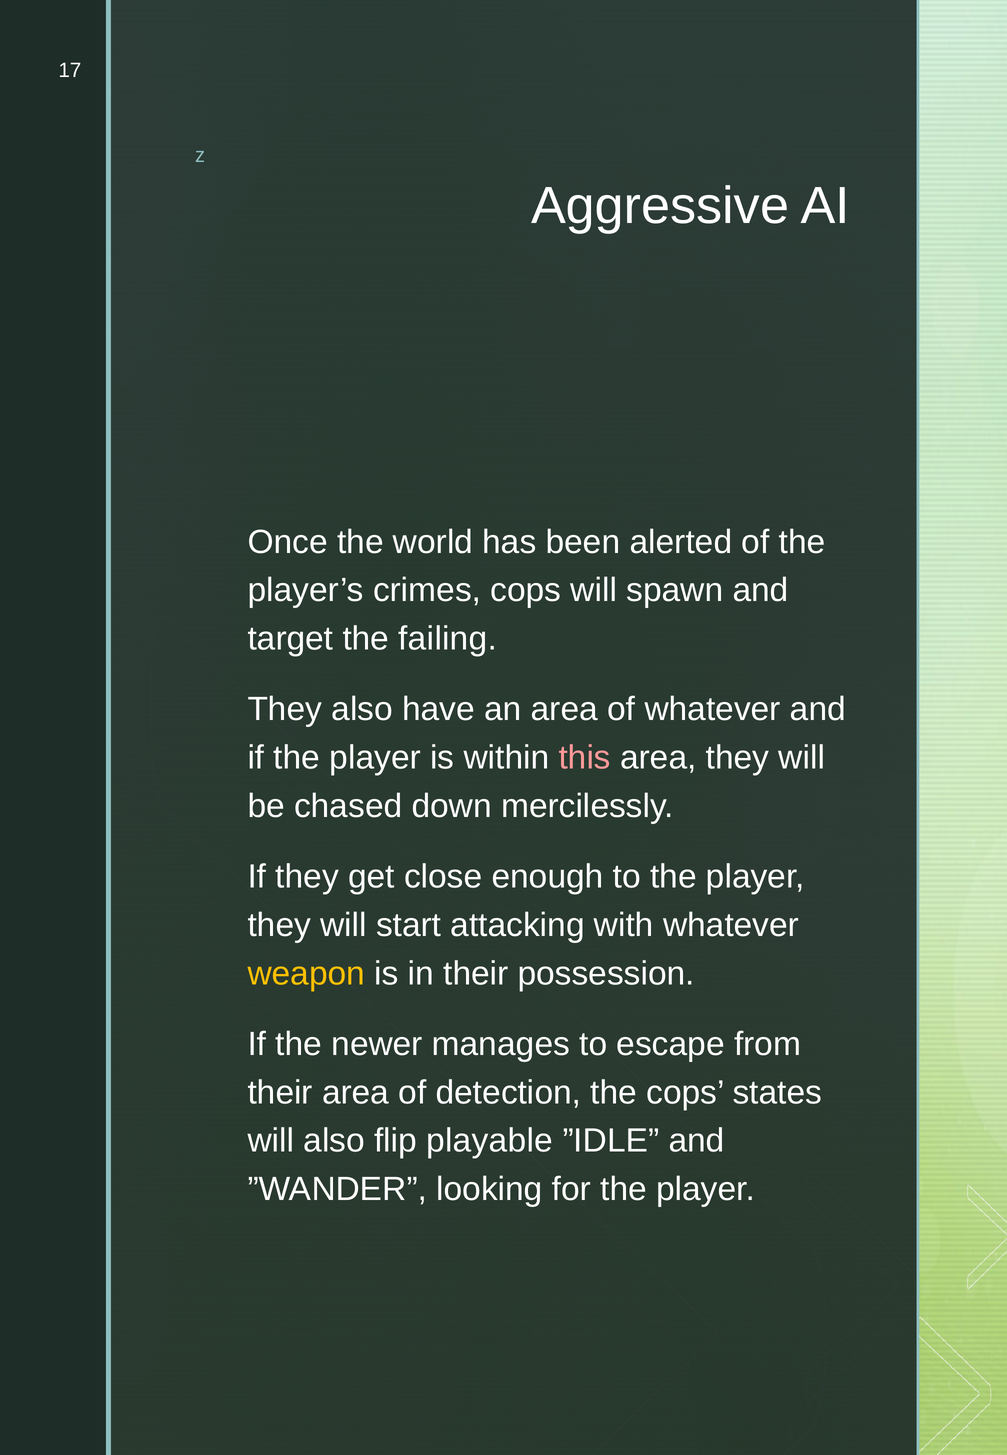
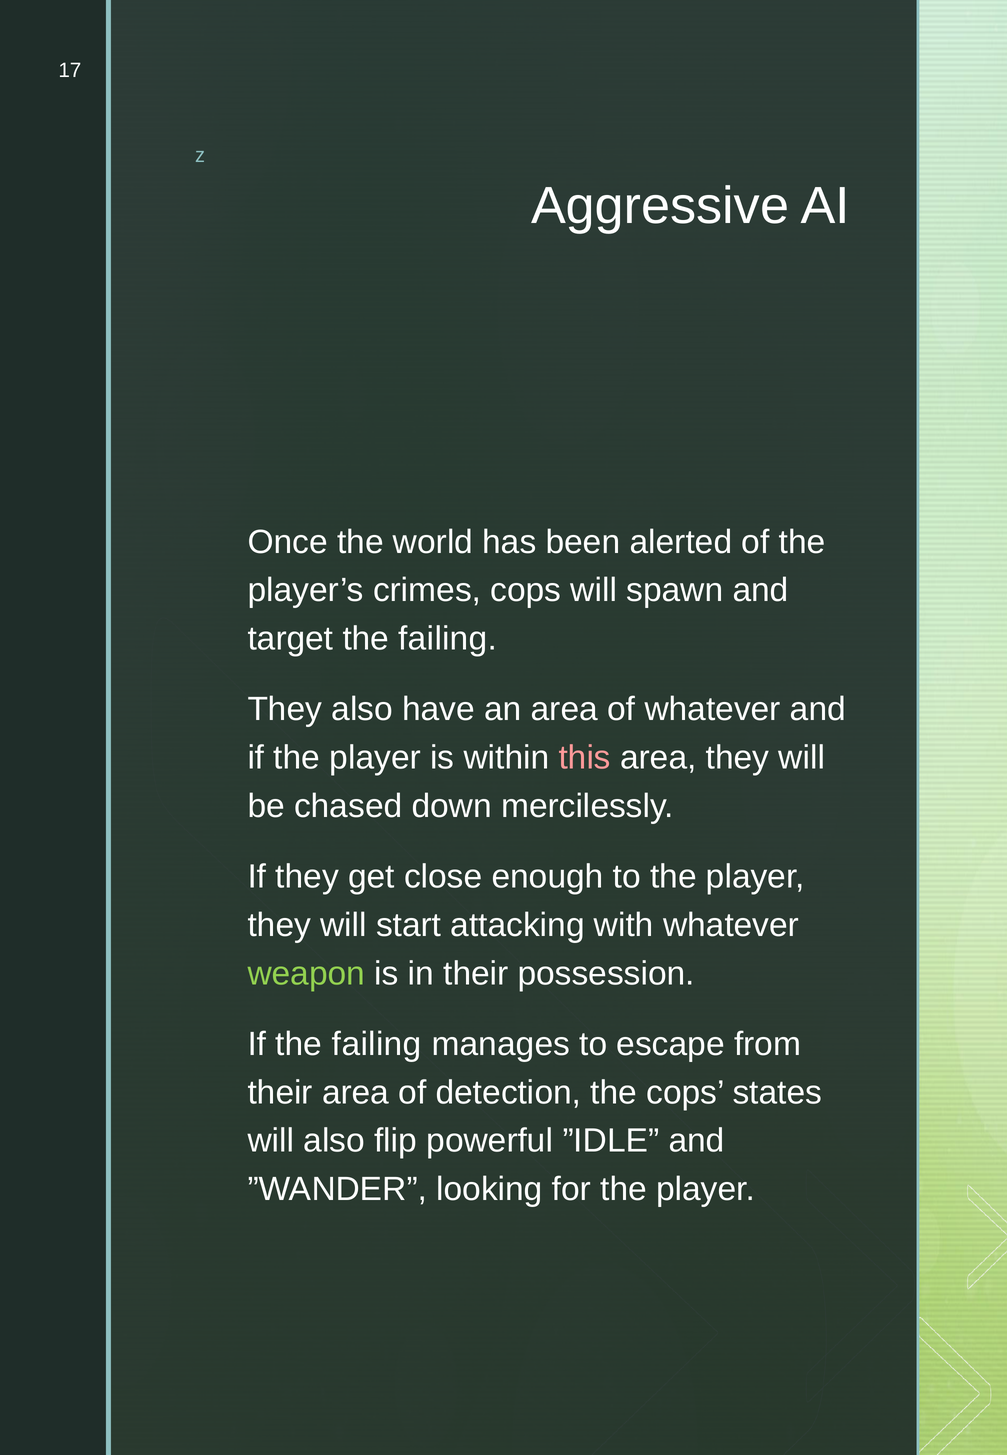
weapon colour: yellow -> light green (306, 973)
If the newer: newer -> failing (377, 1044)
playable: playable -> powerful (490, 1140)
